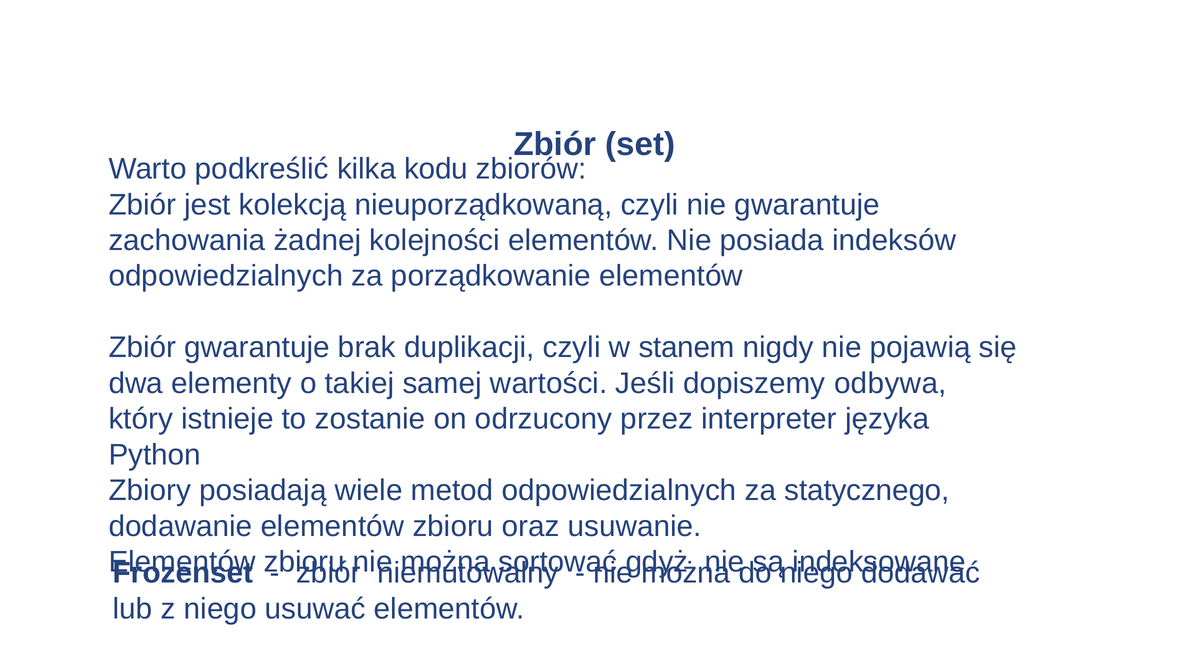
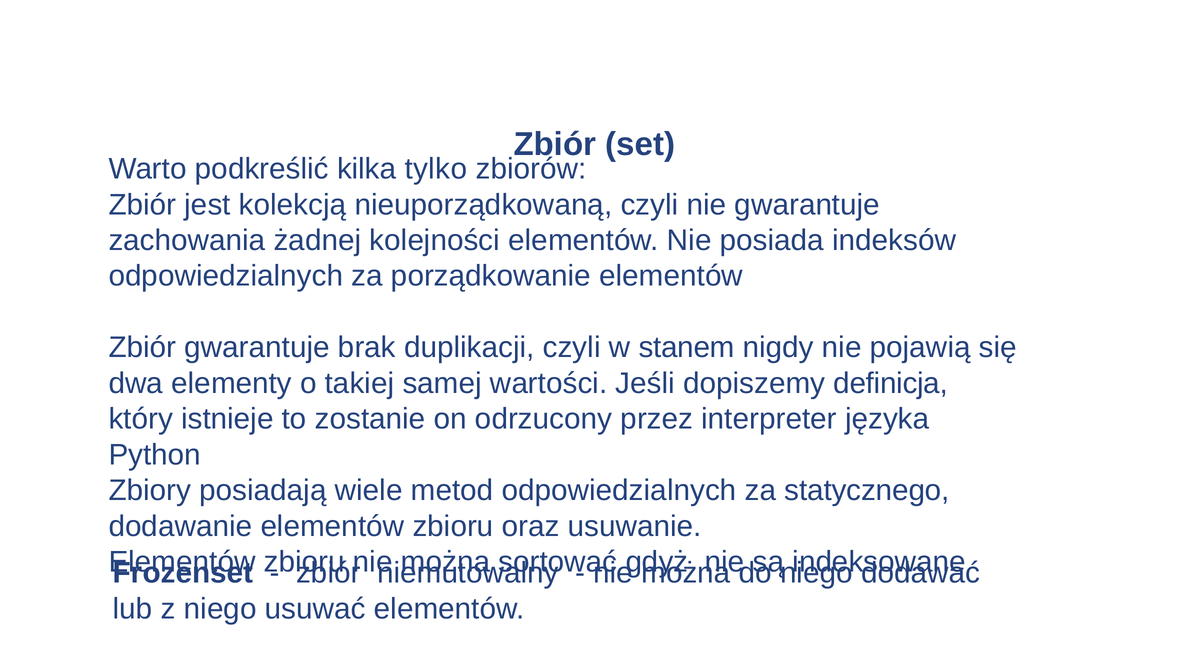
kodu: kodu -> tylko (436, 169)
odbywa: odbywa -> definicja (891, 383)
